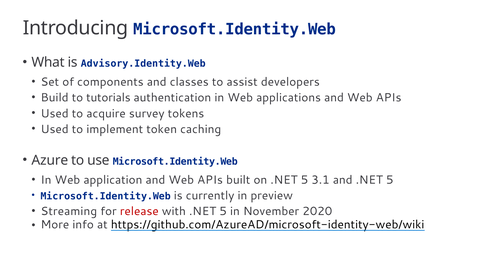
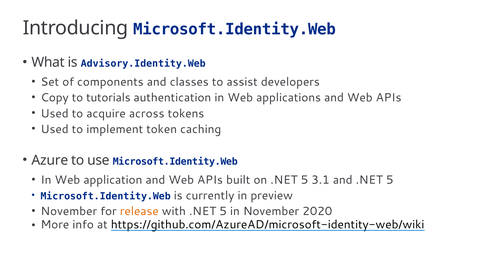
Build: Build -> Copy (55, 98)
survey: survey -> across (147, 113)
Streaming: Streaming -> November (69, 211)
release colour: red -> orange (139, 211)
